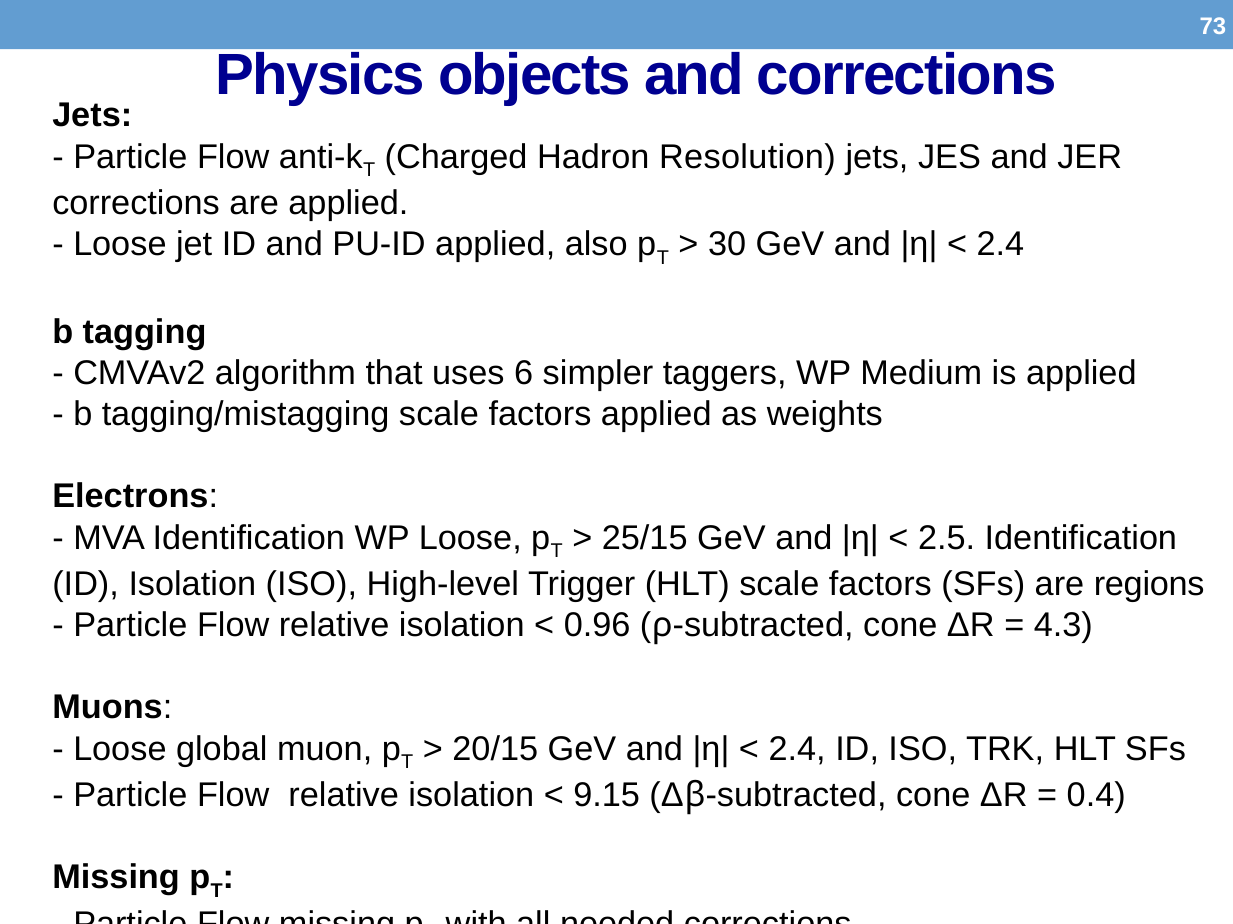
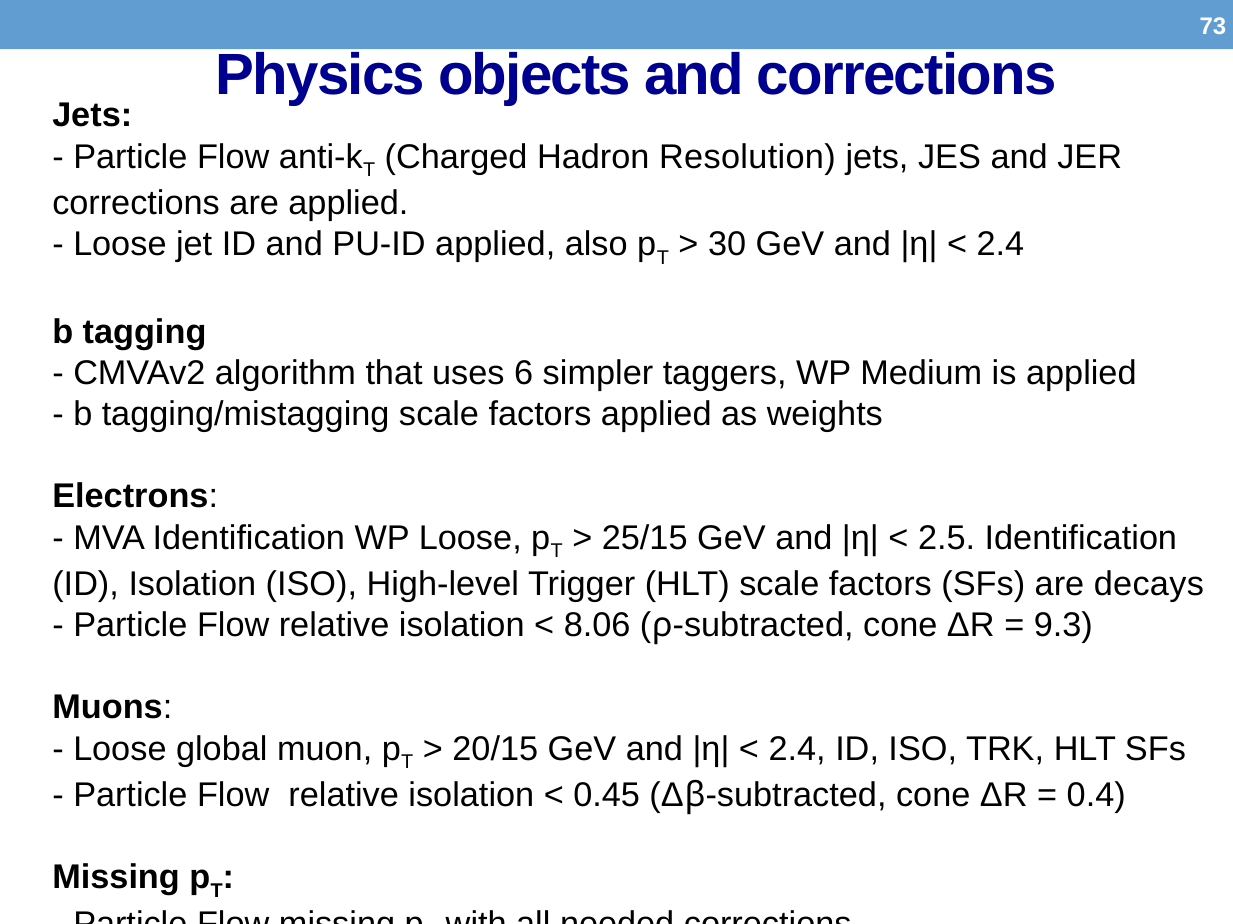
regions: regions -> decays (1149, 585)
0.96: 0.96 -> 8.06 (597, 626)
4.3: 4.3 -> 9.3 (1063, 626)
9.15: 9.15 -> 0.45 (607, 796)
